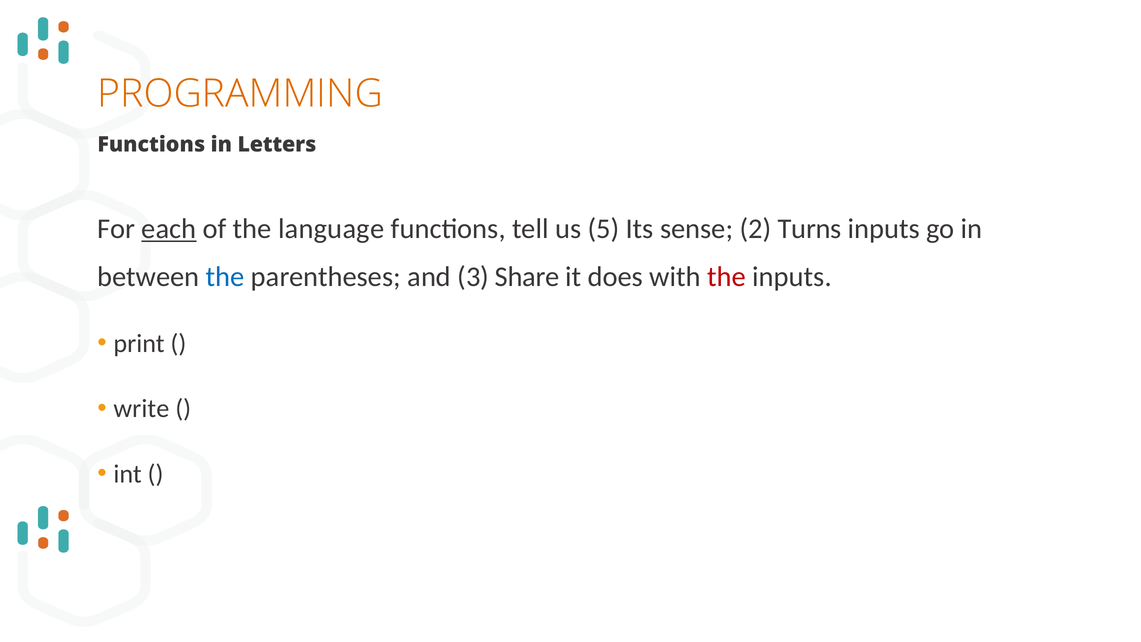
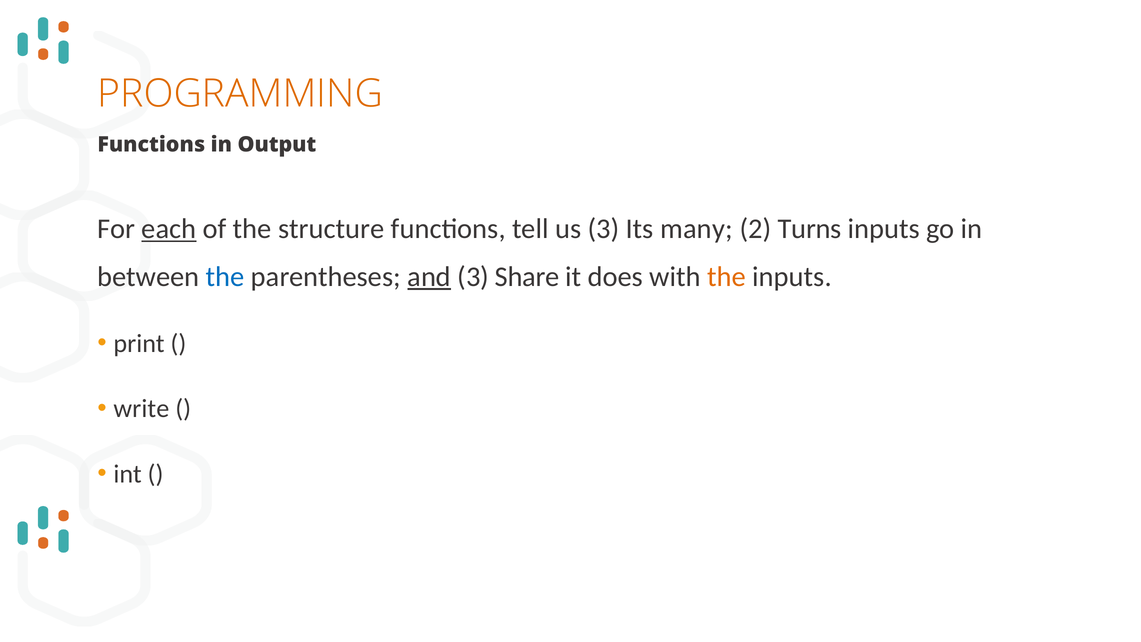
Letters: Letters -> Output (277, 144)
language: language -> structure (331, 229)
us 5: 5 -> 3 (603, 229)
sense: sense -> many (697, 229)
and underline: none -> present (429, 277)
the colour: red -> orange (727, 277)
